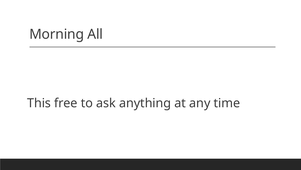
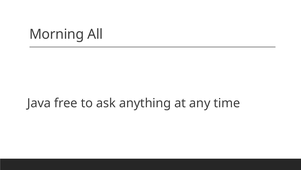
This: This -> Java (39, 103)
